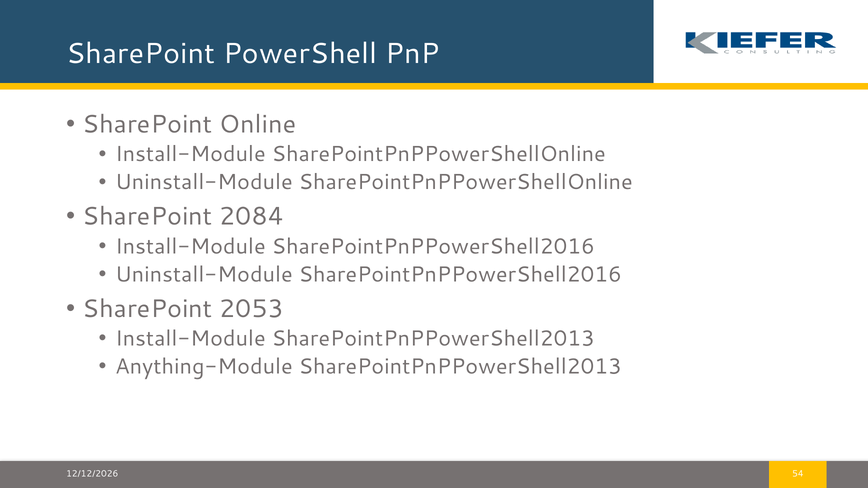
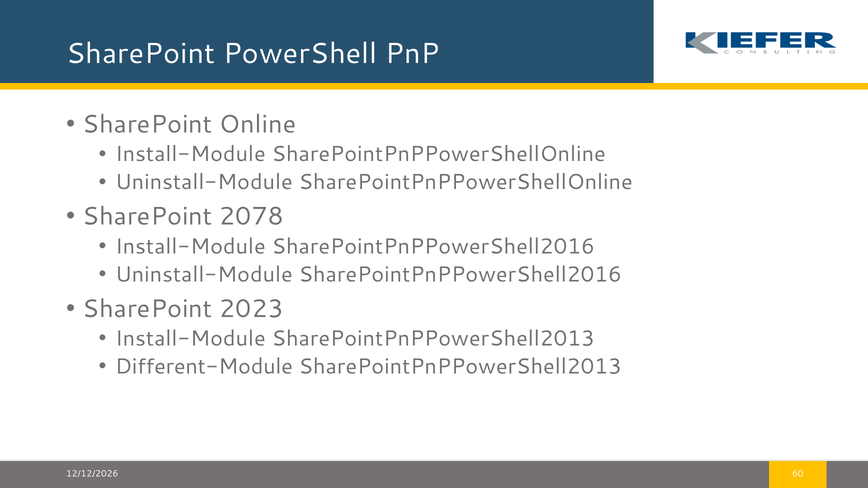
2084: 2084 -> 2078 (252, 217)
2053: 2053 -> 2023 (252, 309)
Anything-Module: Anything-Module -> Different-Module (204, 367)
54: 54 -> 60 (798, 474)
